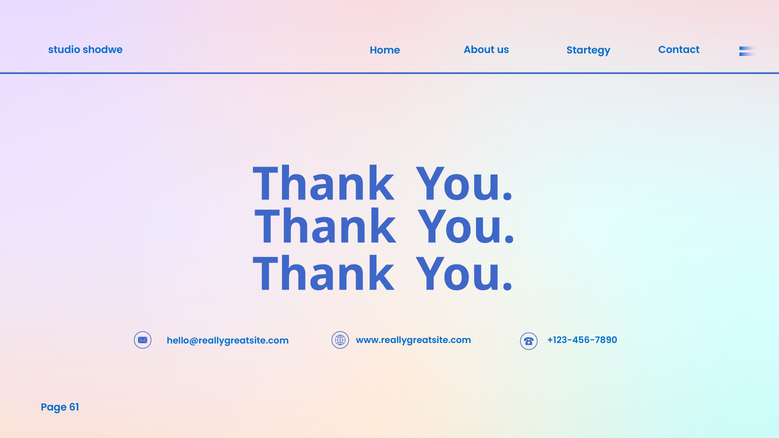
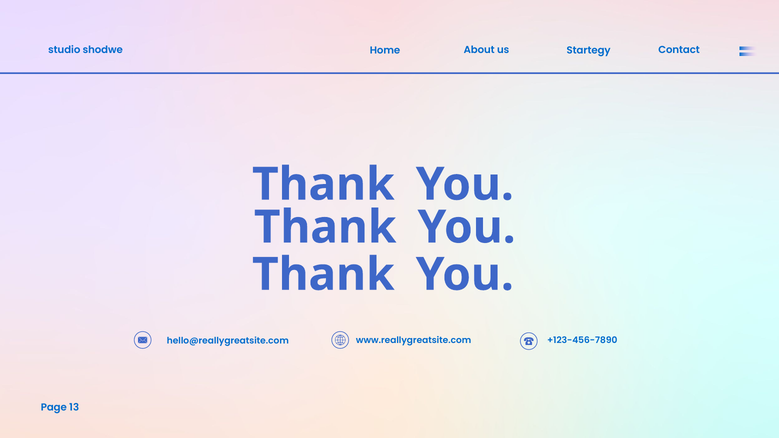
61: 61 -> 13 (74, 407)
